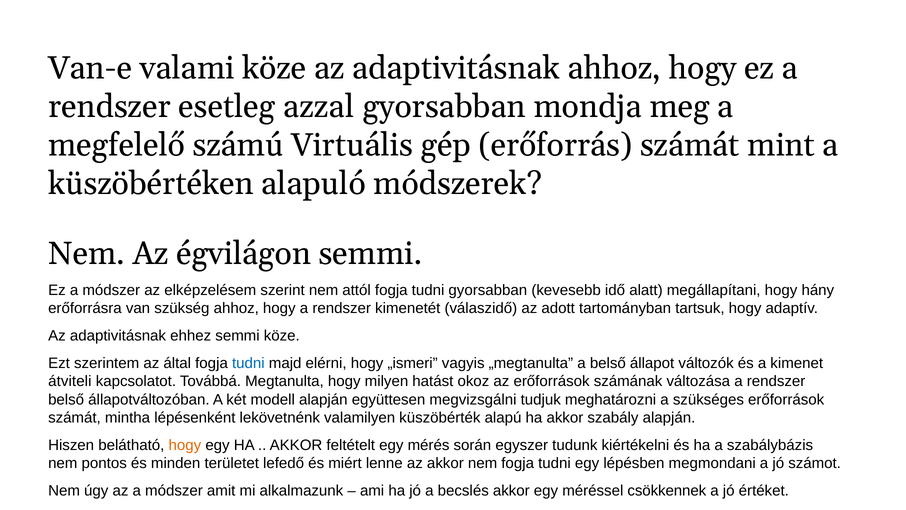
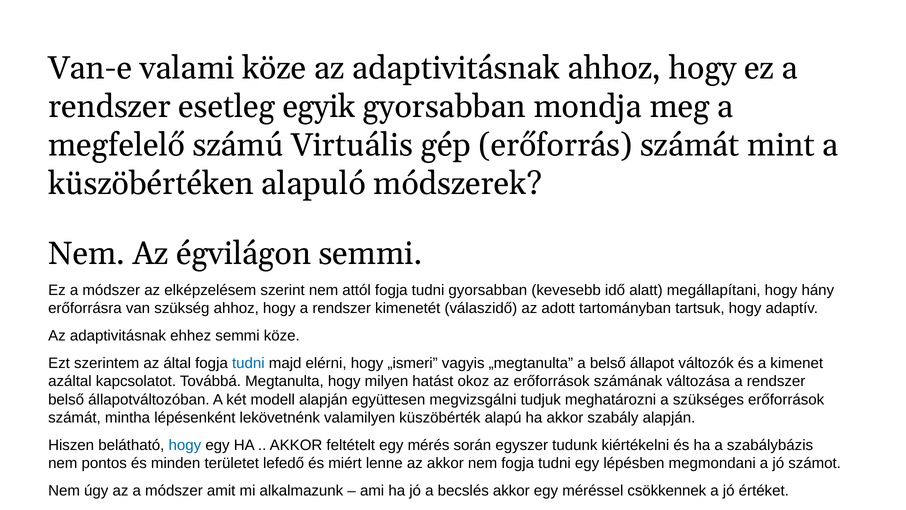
azzal: azzal -> egyik (319, 106)
átviteli: átviteli -> azáltal (70, 381)
hogy colour: orange -> blue (185, 445)
